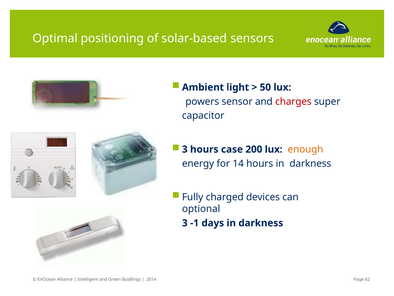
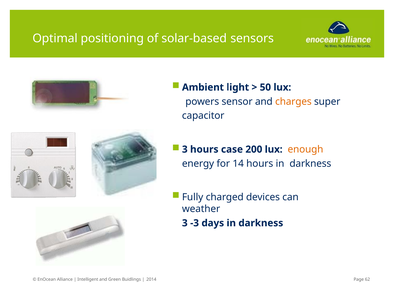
charges colour: red -> orange (293, 101)
optional: optional -> weather (201, 209)
-1: -1 -> -3 (195, 223)
